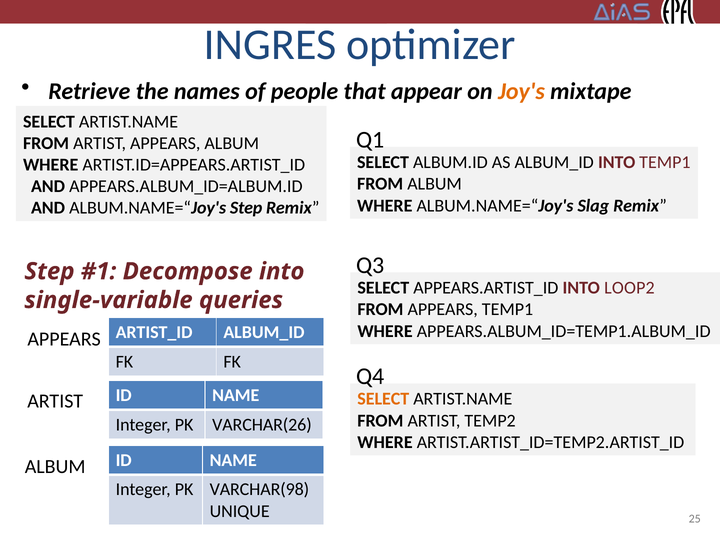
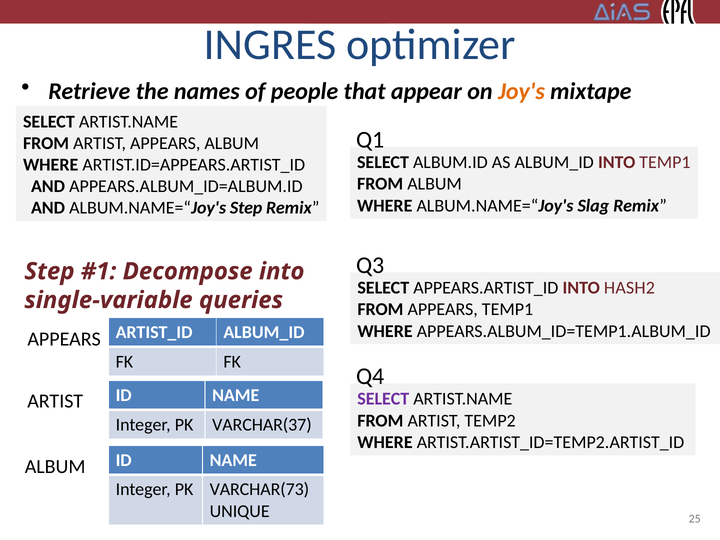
LOOP2: LOOP2 -> HASH2 (629, 288)
SELECT colour: orange -> purple (383, 399)
VARCHAR(26: VARCHAR(26 -> VARCHAR(37 (262, 425)
VARCHAR(98: VARCHAR(98 -> VARCHAR(73 (259, 490)
